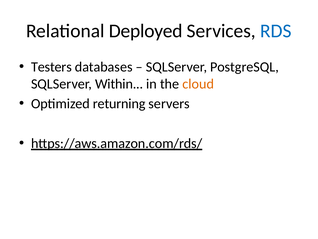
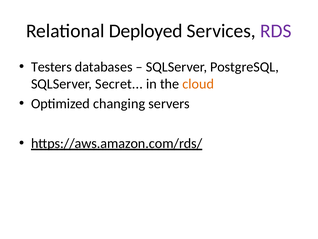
RDS colour: blue -> purple (276, 31)
Within: Within -> Secret (119, 84)
returning: returning -> changing (119, 103)
